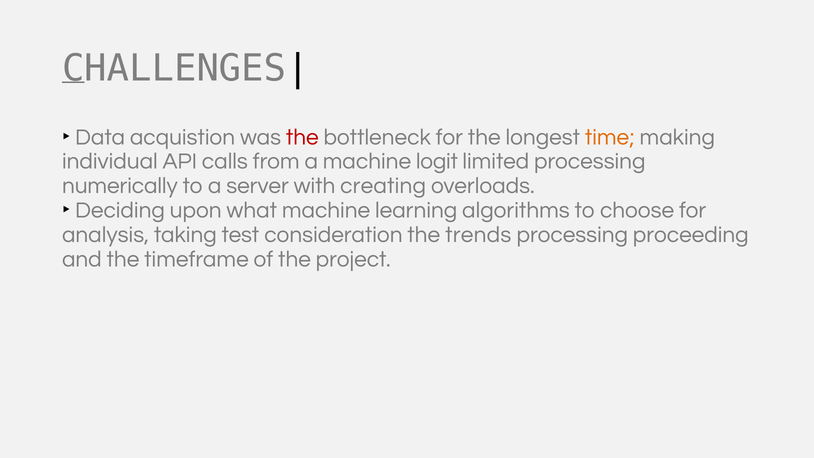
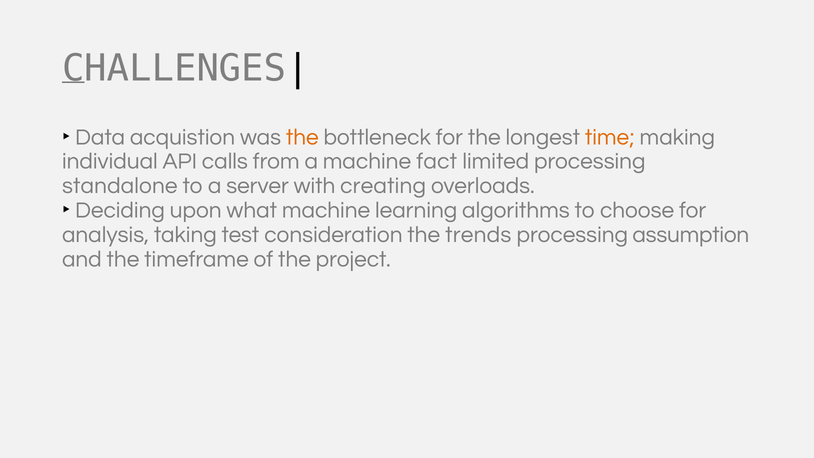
the colour: red -> orange (302, 137)
logit: logit -> fact (437, 161)
numerically: numerically -> standalone (120, 186)
proceeding: proceeding -> assumption (691, 235)
